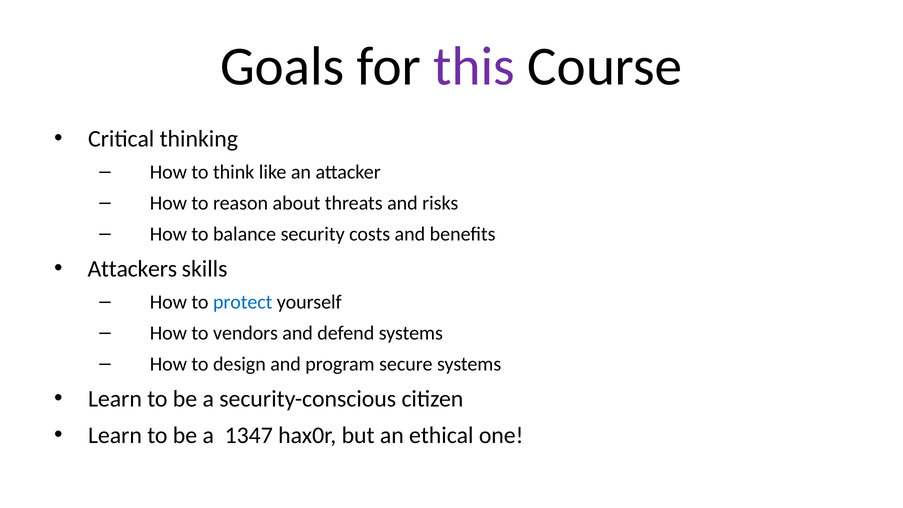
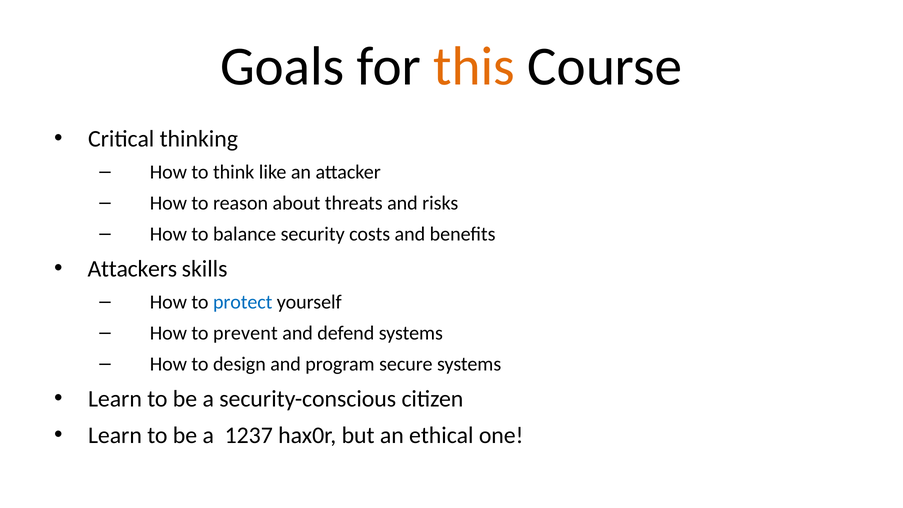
this colour: purple -> orange (474, 67)
vendors: vendors -> prevent (245, 333)
1347: 1347 -> 1237 (249, 435)
